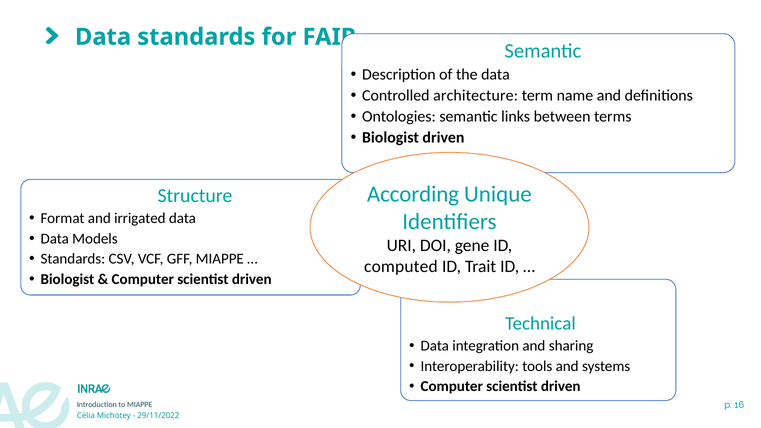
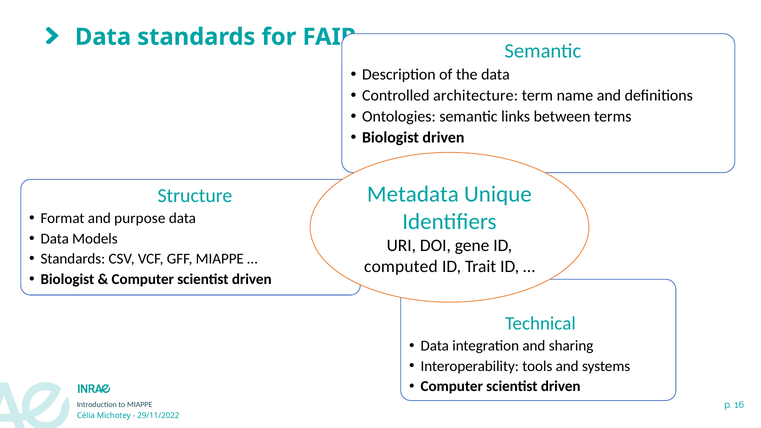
According: According -> Metadata (413, 194)
irrigated: irrigated -> purpose (140, 218)
